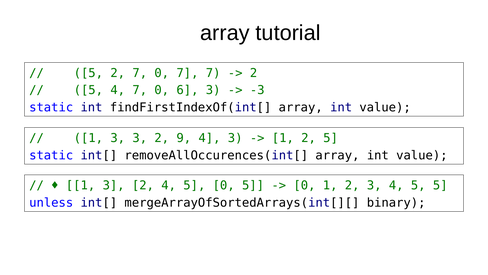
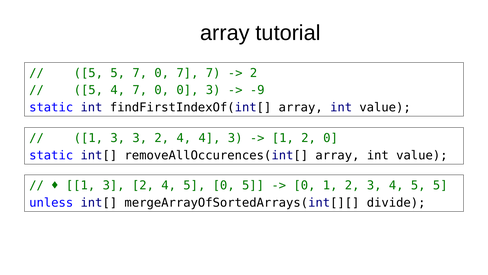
2: 2 -> 5 (118, 73)
0 6: 6 -> 0 (187, 90)
-3: -3 -> -9 (257, 90)
3 3 2 9: 9 -> 4 (184, 138)
2 5: 5 -> 0 (331, 138)
binary: binary -> divide (396, 202)
